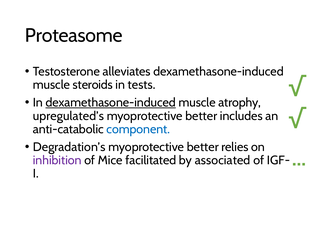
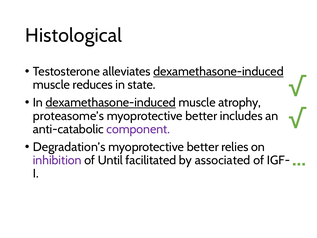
Proteasome: Proteasome -> Histological (74, 36)
dexamethasone-induced underline: none -> present (218, 71)
steroids: steroids -> reduces (93, 85)
tests: tests -> state (142, 85)
upregulated’s: upregulated’s -> proteasome’s (68, 116)
component colour: blue -> purple (138, 129)
Mice: Mice -> Until (110, 160)
